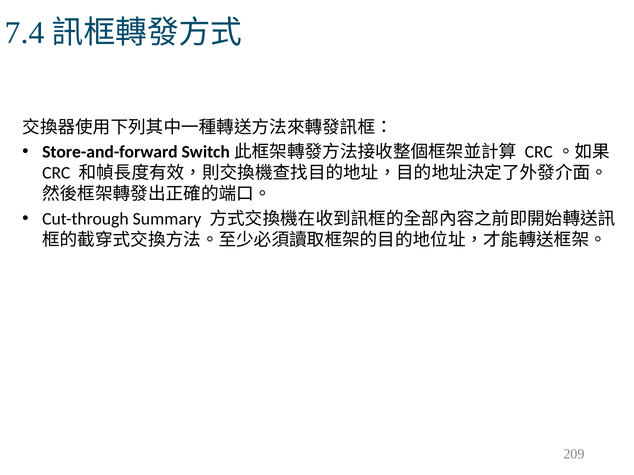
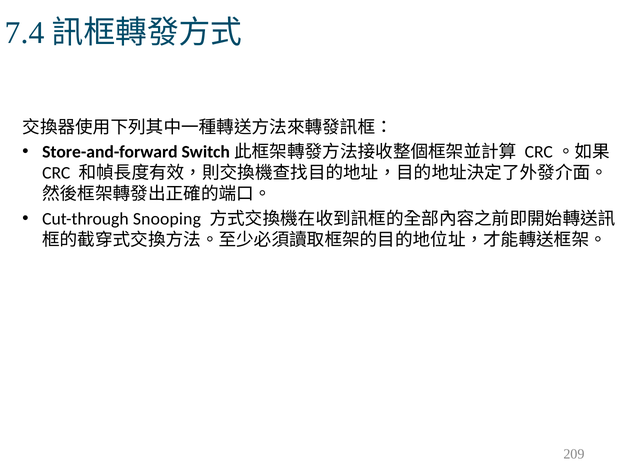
Summary: Summary -> Snooping (167, 219)
